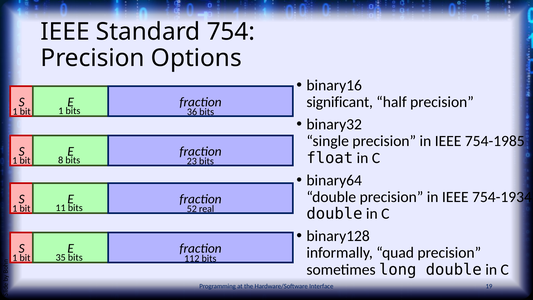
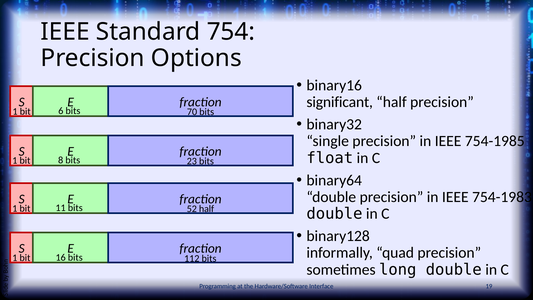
bit 1: 1 -> 6 (61, 111)
36: 36 -> 70 (192, 112)
754-1934: 754-1934 -> 754-1983 (502, 197)
52 real: real -> half (207, 209)
35: 35 -> 16 (61, 257)
